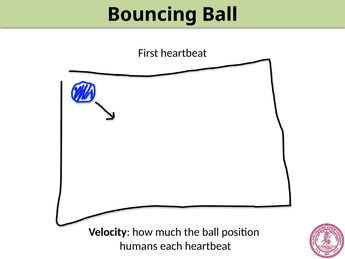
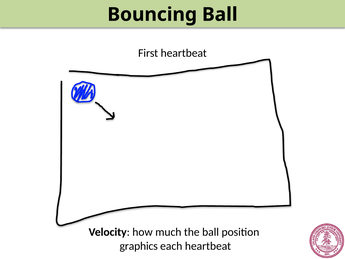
humans: humans -> graphics (139, 246)
